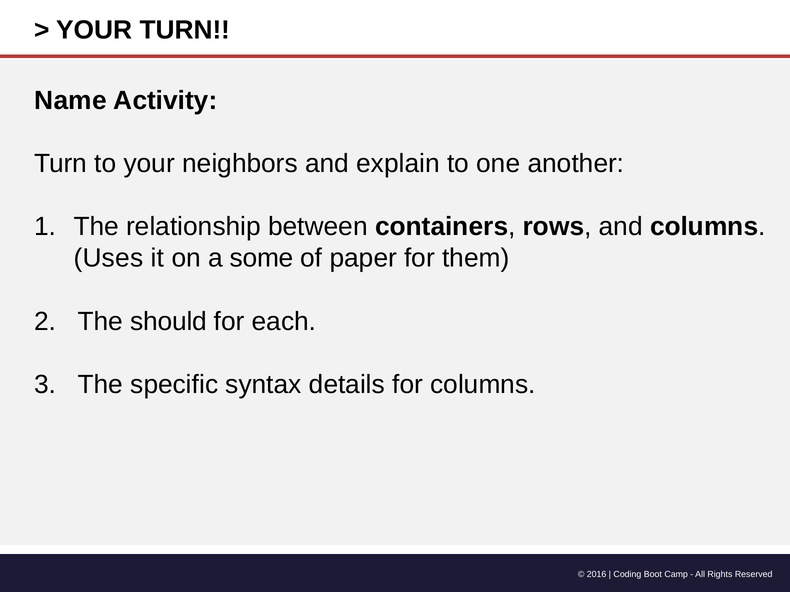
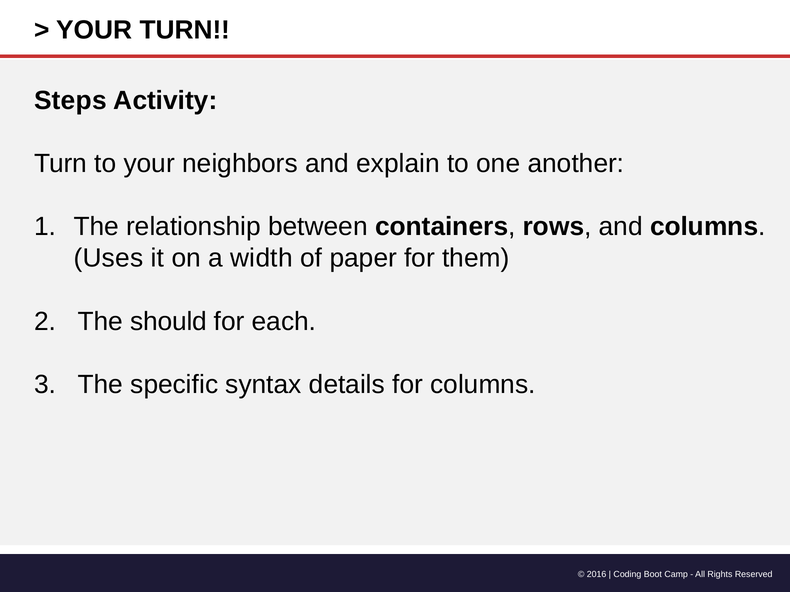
Name: Name -> Steps (71, 101)
some: some -> width (261, 259)
